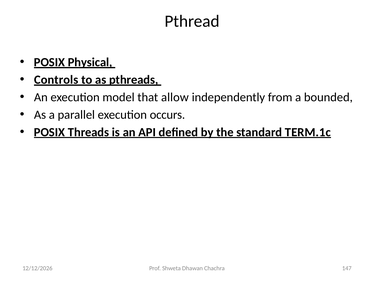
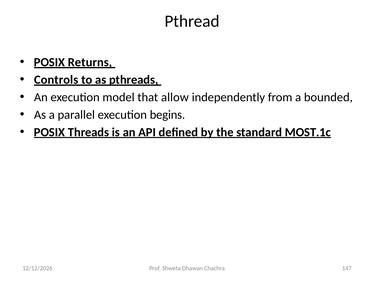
Physical: Physical -> Returns (90, 62)
occurs: occurs -> begins (167, 114)
TERM.1c: TERM.1c -> MOST.1c (308, 132)
